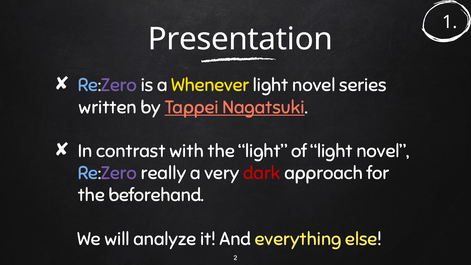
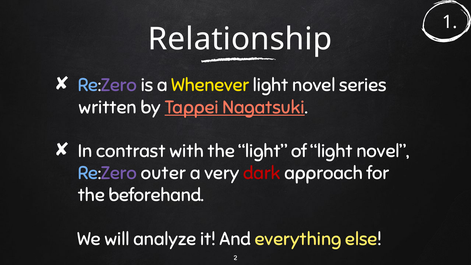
Presentation: Presentation -> Relationship (240, 39)
really: really -> outer (163, 173)
